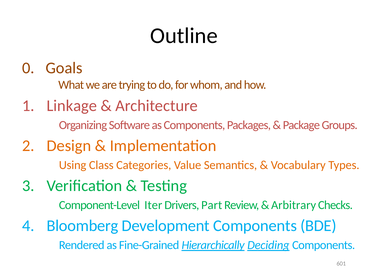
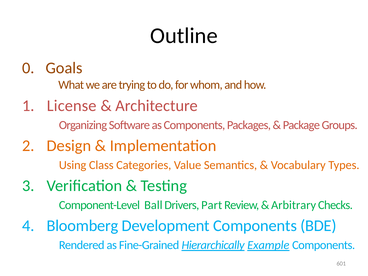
Linkage: Linkage -> License (72, 106)
Iter: Iter -> Ball (153, 205)
Deciding: Deciding -> Example (268, 245)
